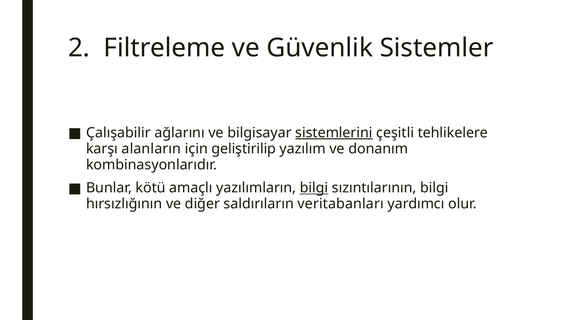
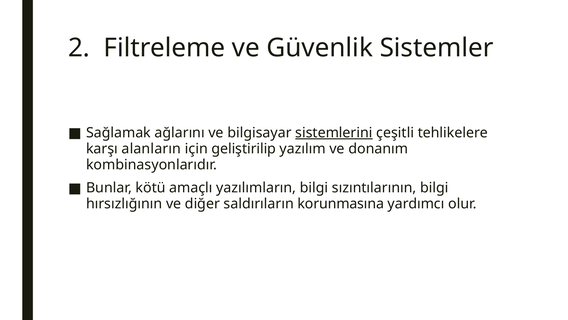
Çalışabilir: Çalışabilir -> Sağlamak (118, 132)
bilgi underline: present -> none (314, 188)
veritabanları: veritabanları -> korunmasına (341, 204)
